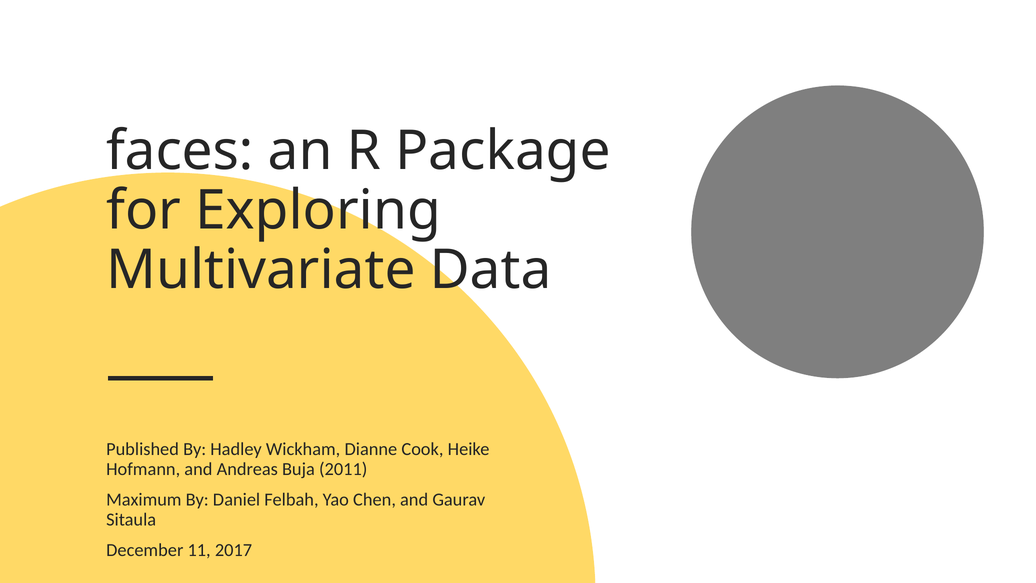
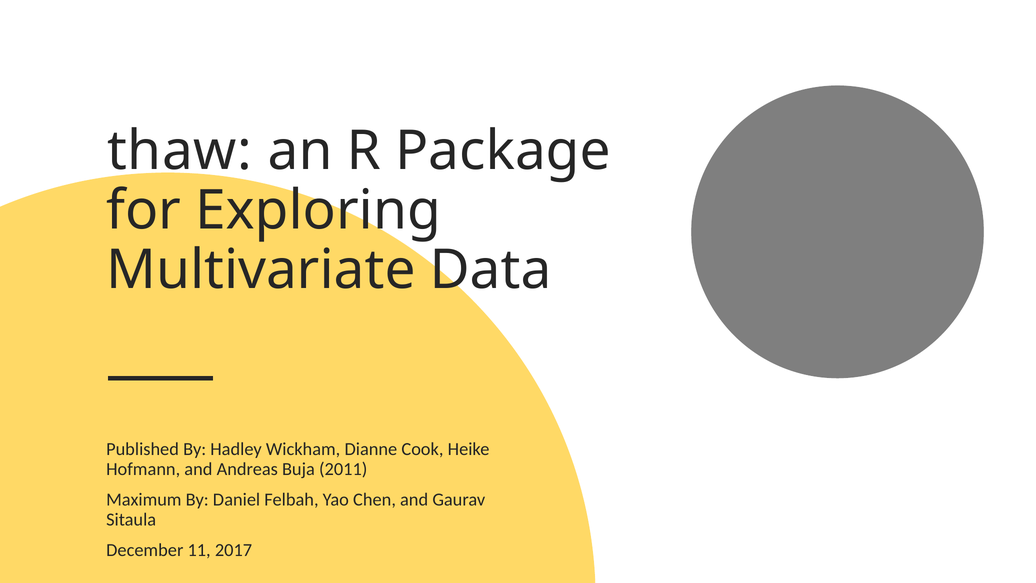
faces: faces -> thaw (180, 151)
